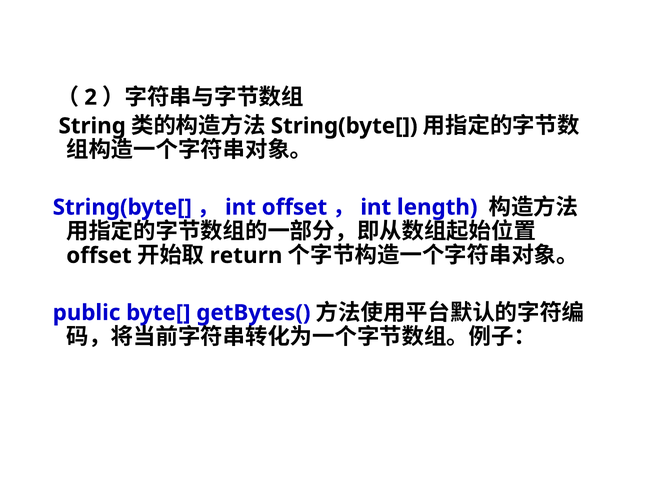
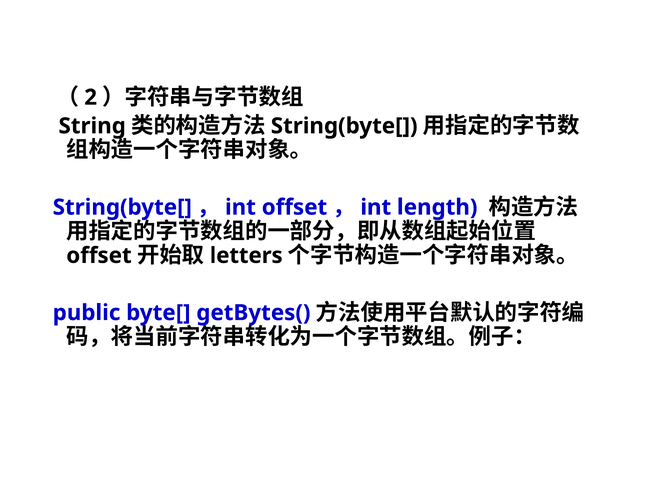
return: return -> letters (246, 256)
